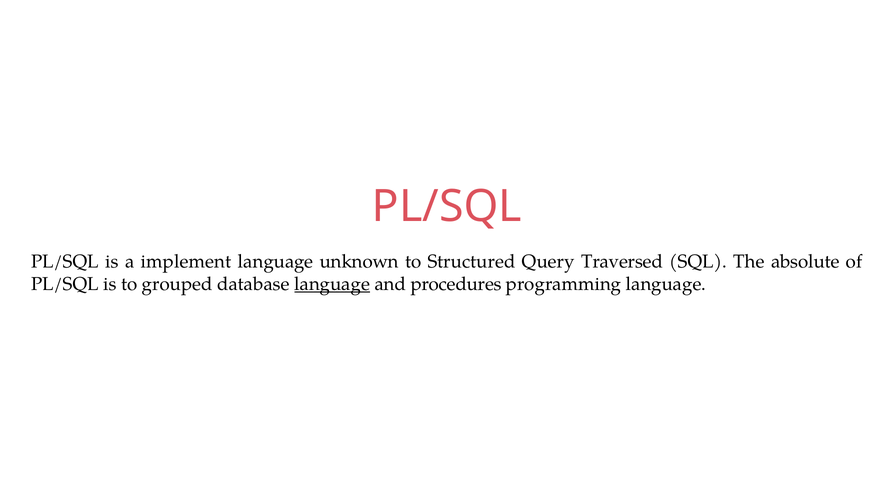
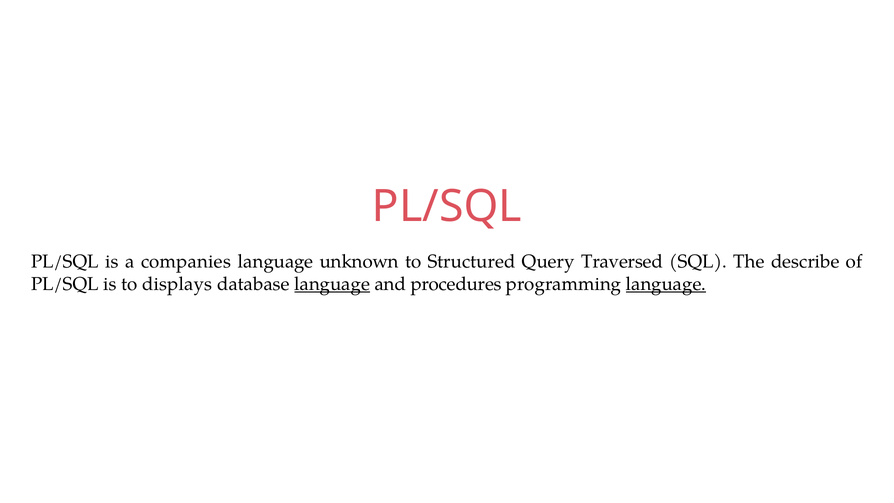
implement: implement -> companies (186, 262)
absolute: absolute -> describe (805, 262)
grouped: grouped -> displays (177, 284)
language underline: none -> present (666, 284)
